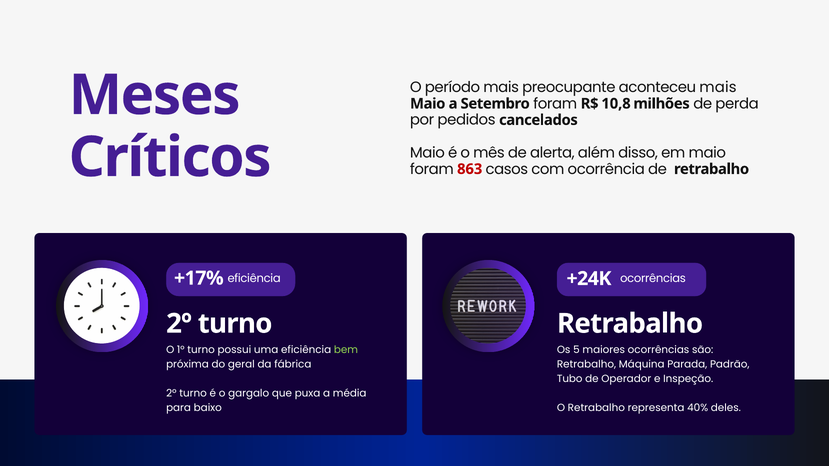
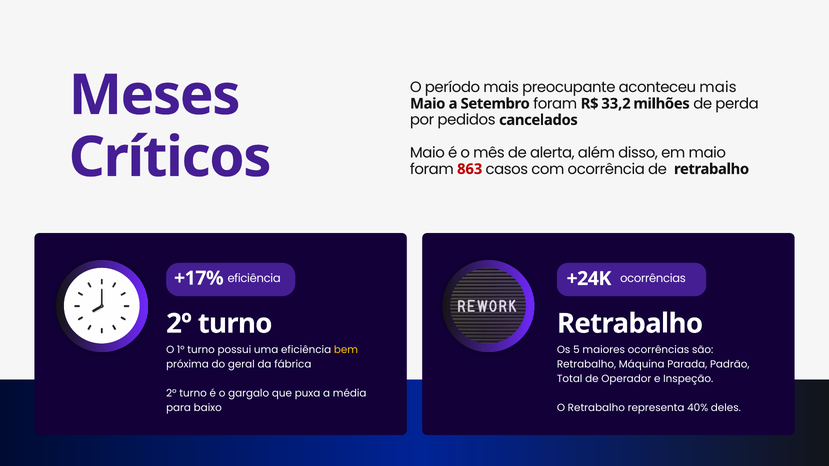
10,8: 10,8 -> 33,2 (616, 104)
bem colour: light green -> yellow (346, 350)
Tubo: Tubo -> Total (570, 379)
